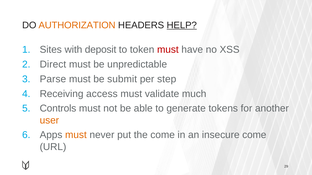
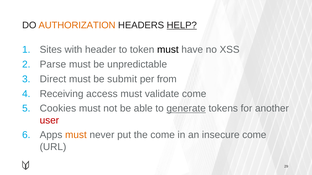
deposit: deposit -> header (101, 50)
must colour: red -> black (168, 50)
Direct: Direct -> Parse (53, 65)
Parse: Parse -> Direct (53, 79)
step: step -> from (167, 79)
validate much: much -> come (194, 94)
Controls: Controls -> Cookies (58, 109)
generate underline: none -> present (186, 109)
user colour: orange -> red (49, 121)
